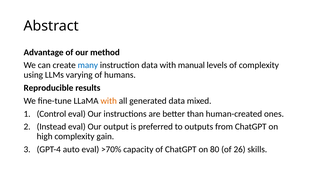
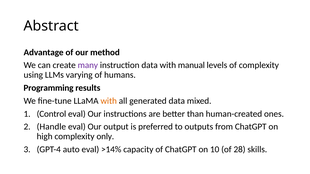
many colour: blue -> purple (88, 65)
Reproducible: Reproducible -> Programming (49, 88)
Instead: Instead -> Handle (51, 127)
gain: gain -> only (105, 137)
>70%: >70% -> >14% (111, 150)
80: 80 -> 10 (215, 150)
26: 26 -> 28 (240, 150)
